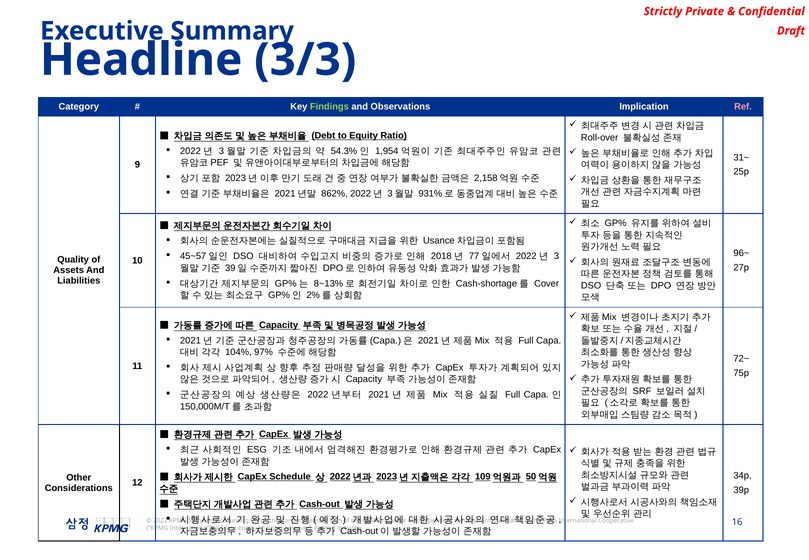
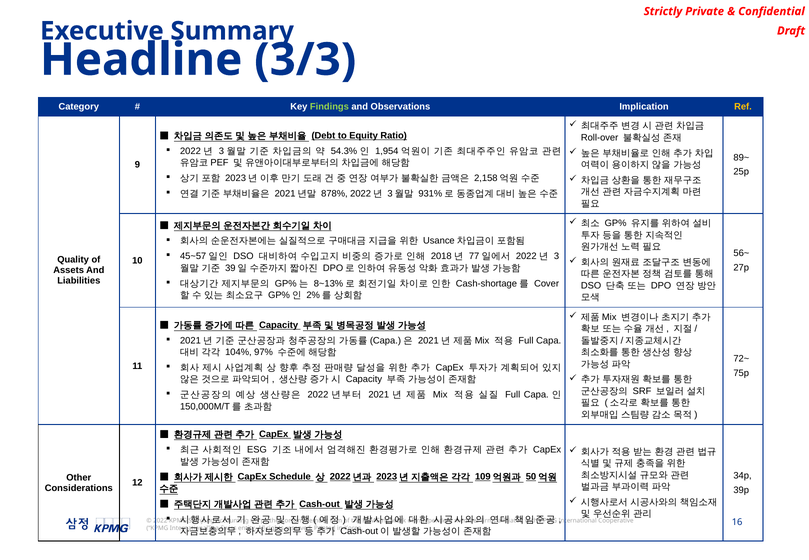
Ref colour: pink -> yellow (743, 107)
31~: 31~ -> 89~ (741, 158)
862%: 862% -> 878% (334, 194)
96~: 96~ -> 56~ (741, 253)
